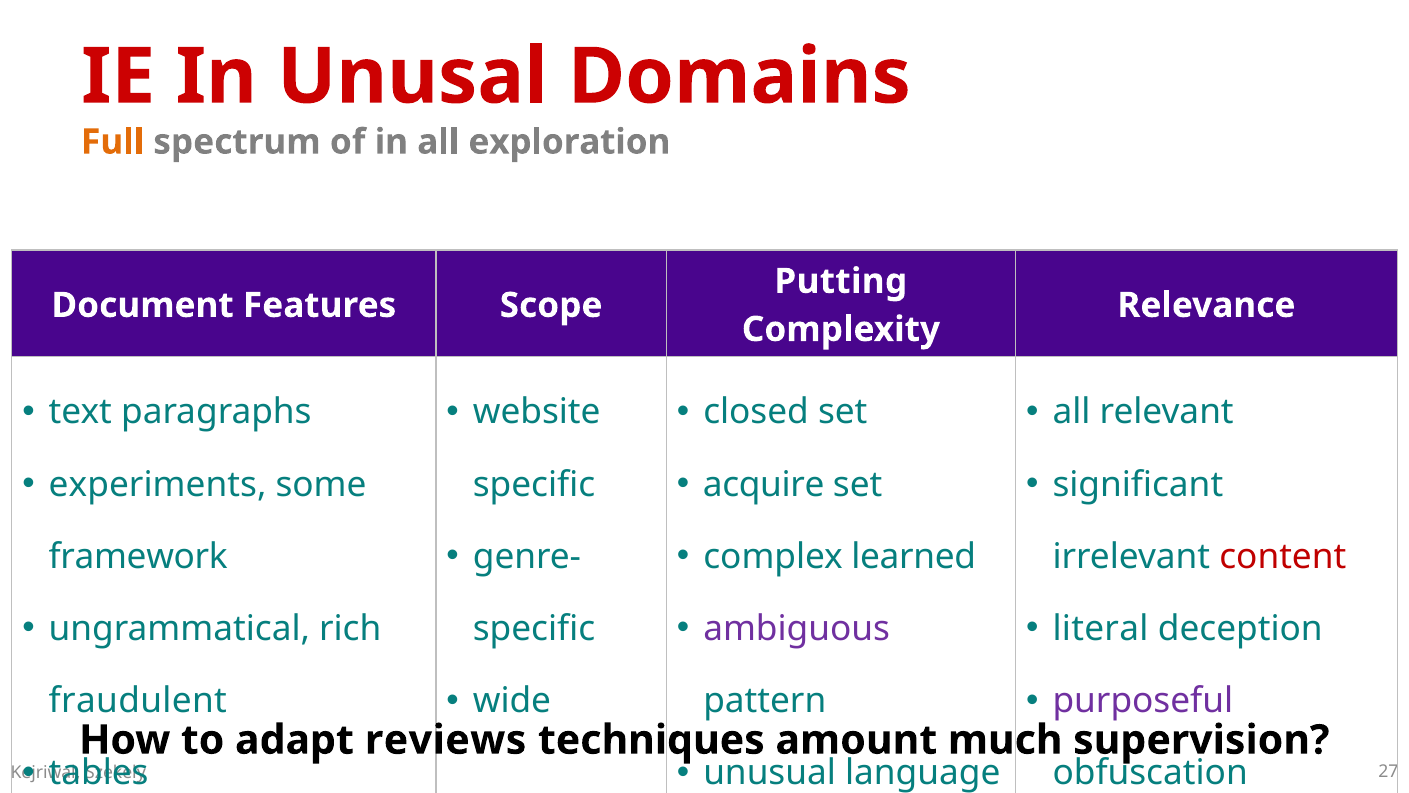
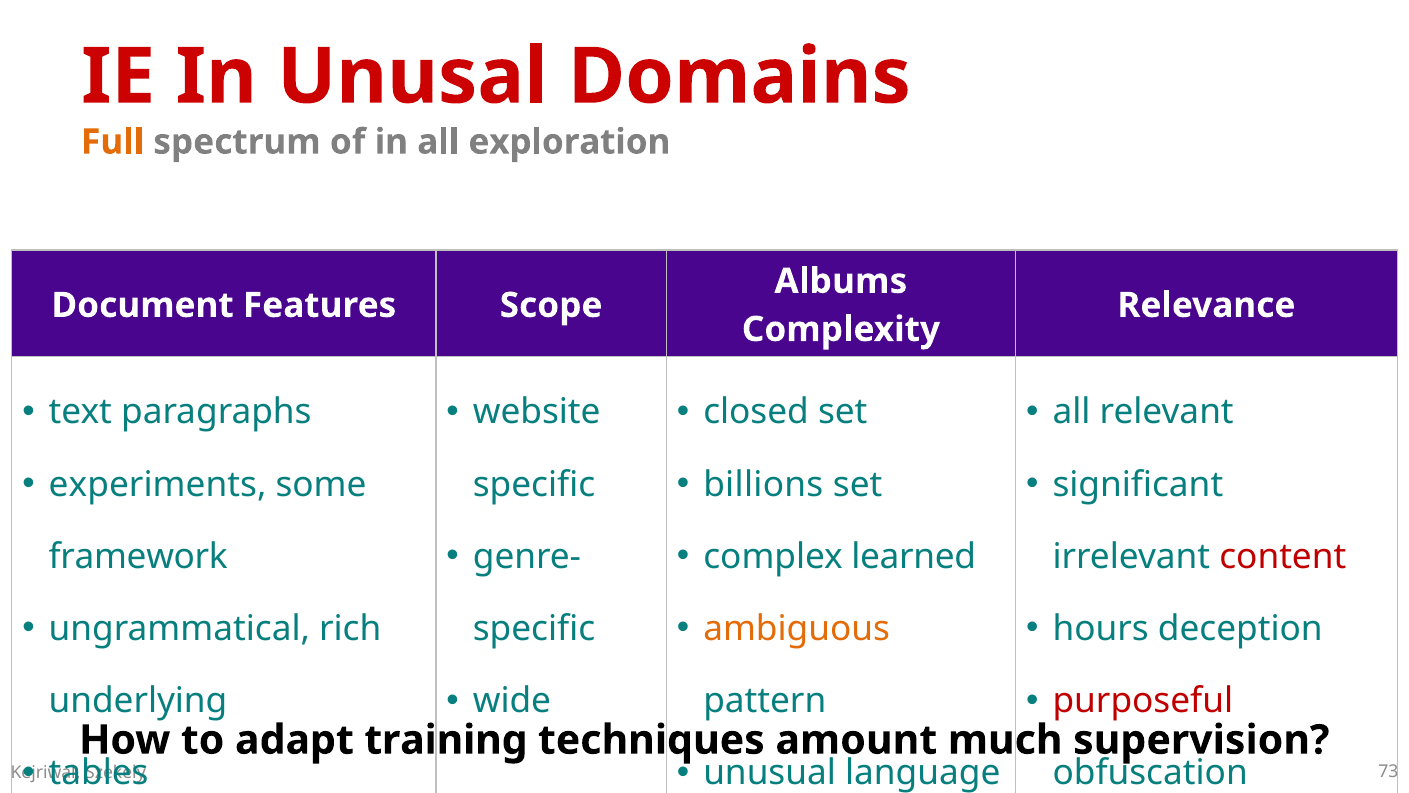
Putting: Putting -> Albums (841, 281)
acquire: acquire -> billions (763, 484)
ambiguous colour: purple -> orange (797, 628)
literal: literal -> hours (1101, 628)
purposeful colour: purple -> red (1143, 701)
fraudulent: fraudulent -> underlying (138, 701)
reviews: reviews -> training (446, 740)
27: 27 -> 73 (1388, 771)
